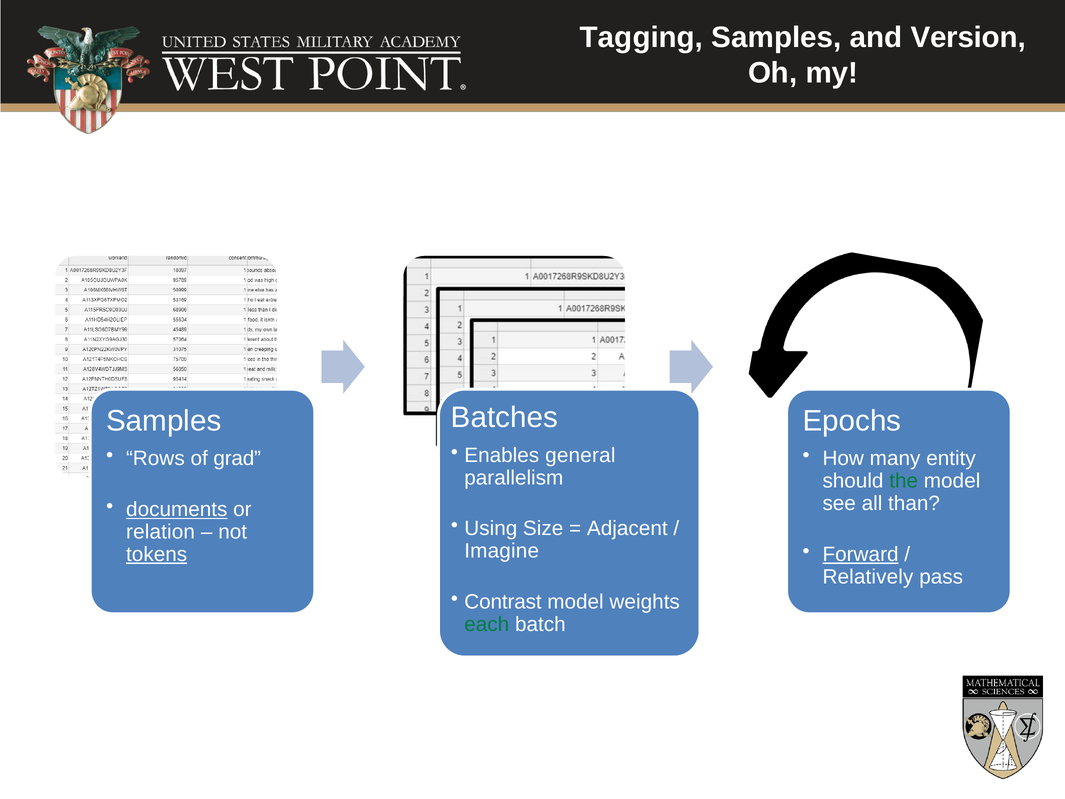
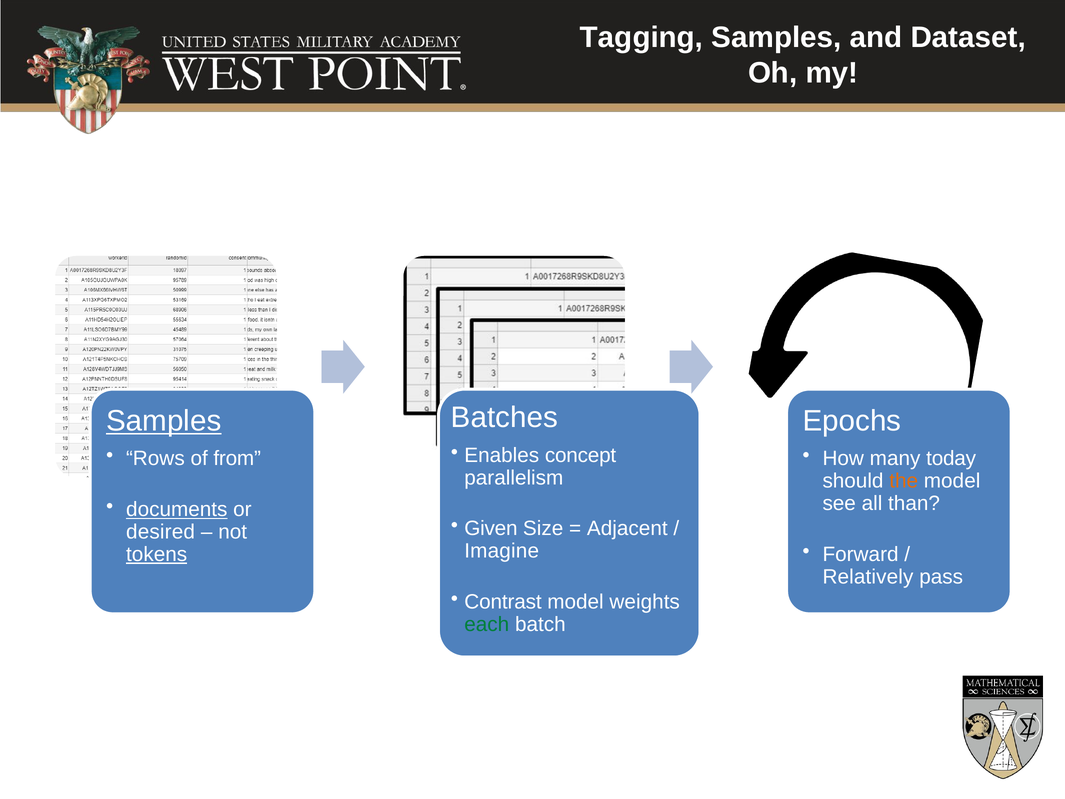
Version: Version -> Dataset (968, 38)
Samples underline: none -> present (164, 421)
general: general -> concept (581, 455)
grad: grad -> from (237, 458)
entity: entity -> today (951, 458)
the colour: green -> orange (904, 481)
Using: Using -> Given (491, 528)
relation: relation -> desired (161, 532)
Forward underline: present -> none (861, 554)
